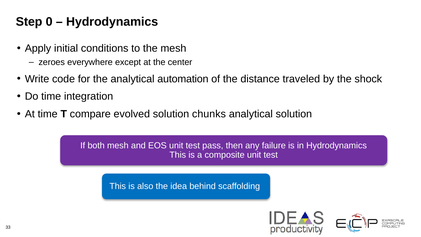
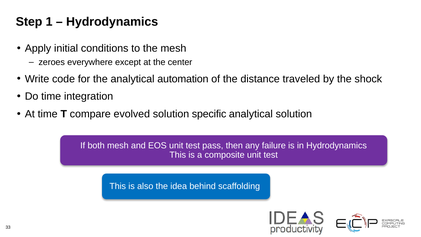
0: 0 -> 1 (49, 22)
chunks: chunks -> specific (209, 114)
